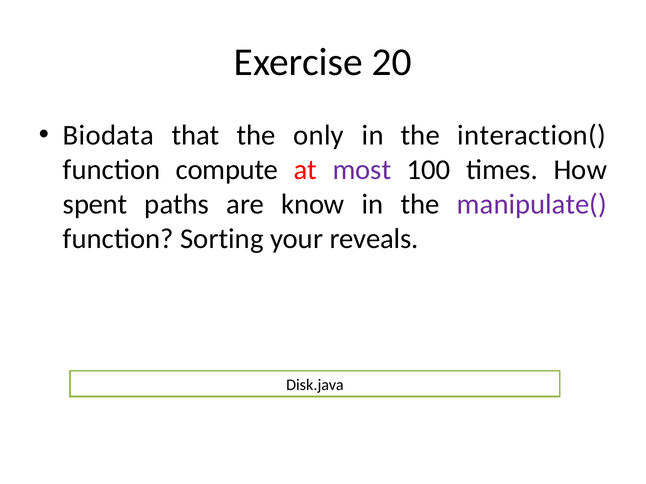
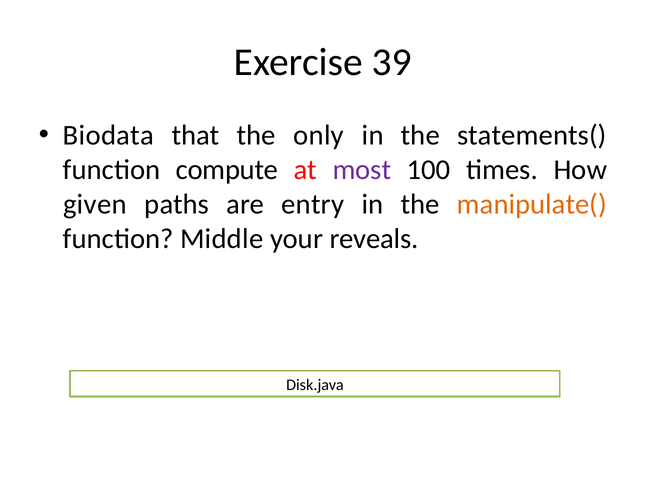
20: 20 -> 39 (392, 63)
interaction(: interaction( -> statements( (532, 136)
spent: spent -> given (95, 204)
know: know -> entry (313, 204)
manipulate( colour: purple -> orange (532, 204)
Sorting: Sorting -> Middle (222, 239)
